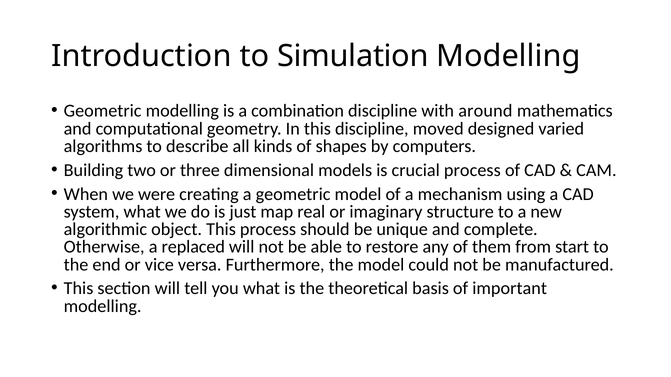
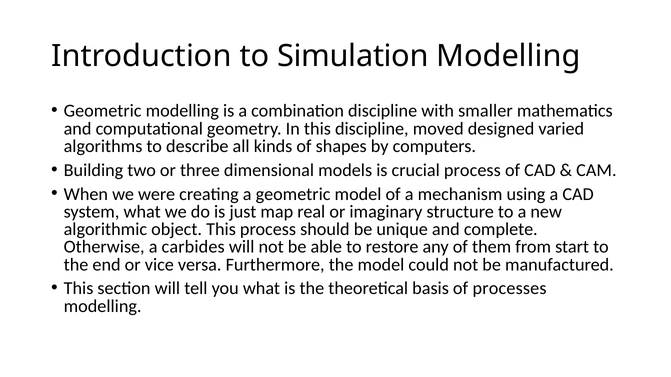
around: around -> smaller (485, 111)
replaced: replaced -> carbides (193, 247)
important: important -> processes (510, 289)
